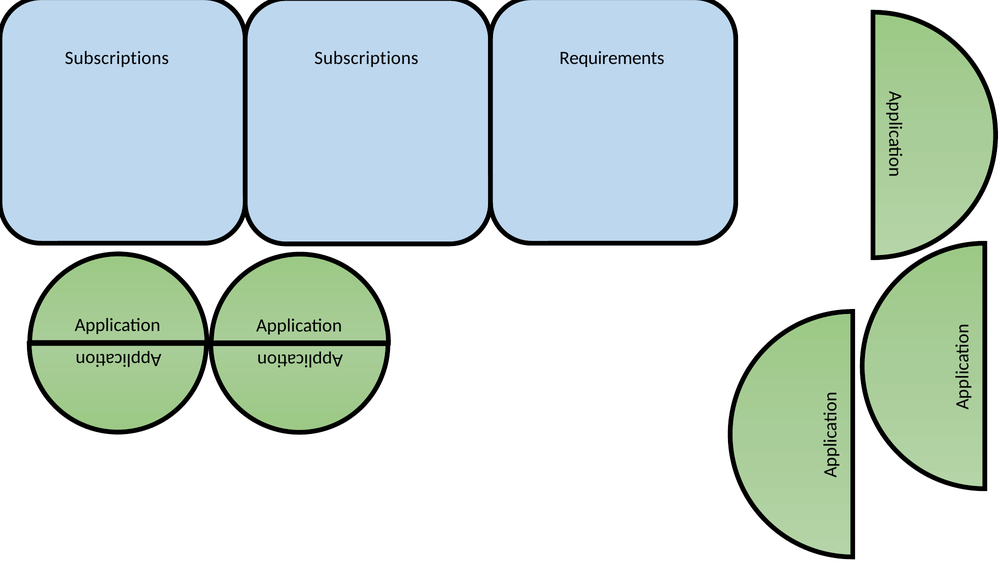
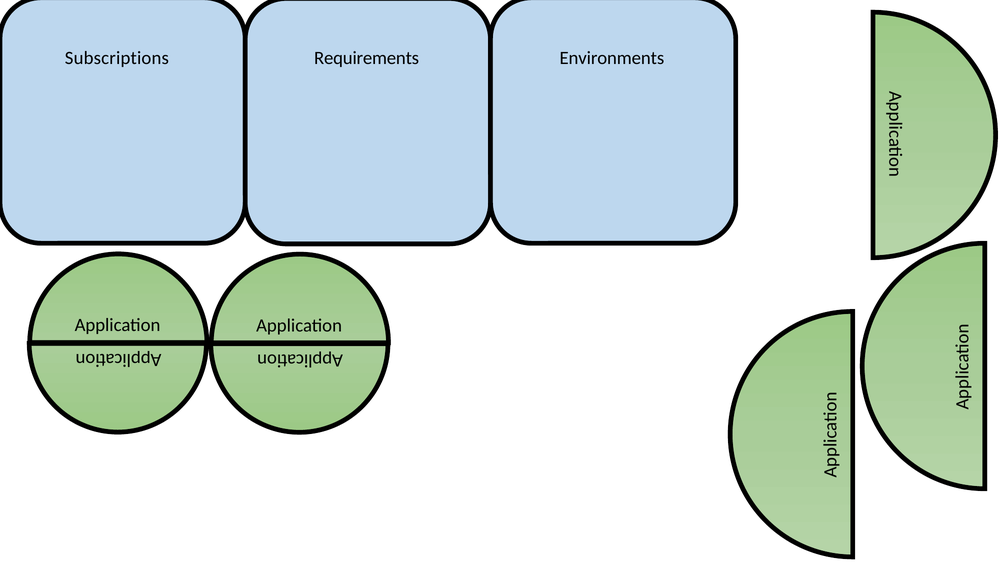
Subscriptions: Subscriptions -> Requirements (367, 58)
Requirements: Requirements -> Environments (612, 58)
